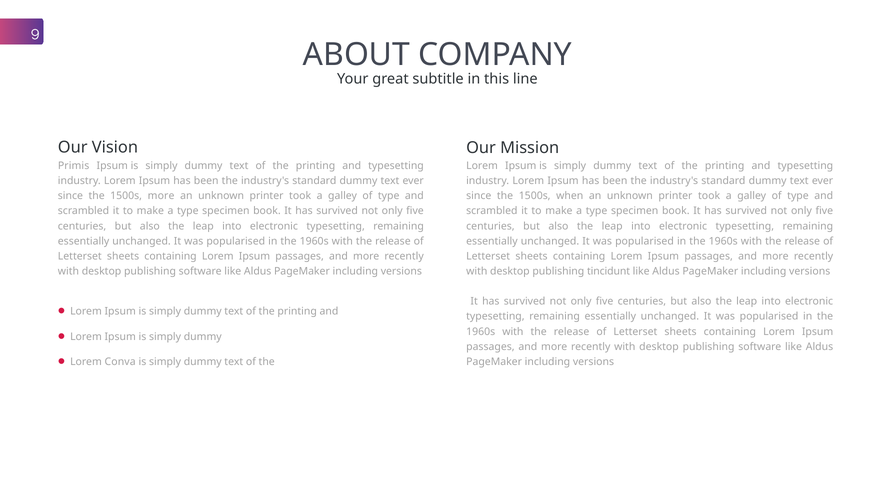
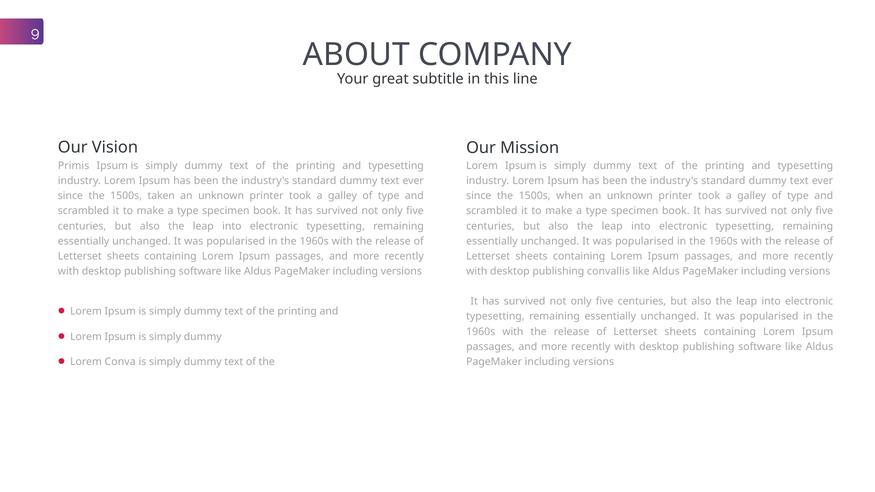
1500s more: more -> taken (161, 196)
tincidunt: tincidunt -> convallis (608, 271)
